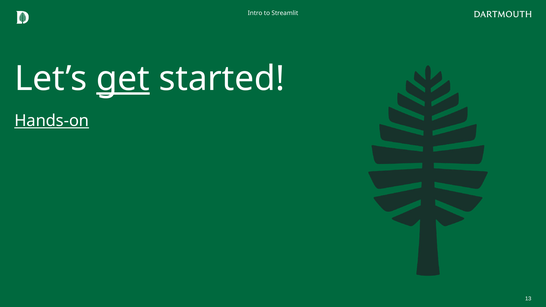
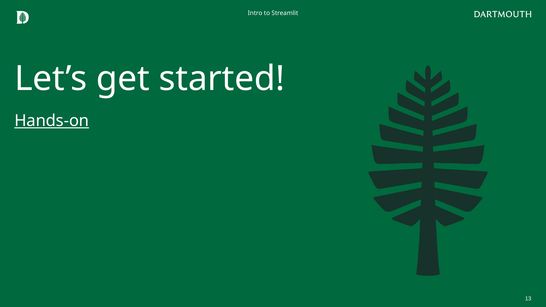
get underline: present -> none (123, 79)
